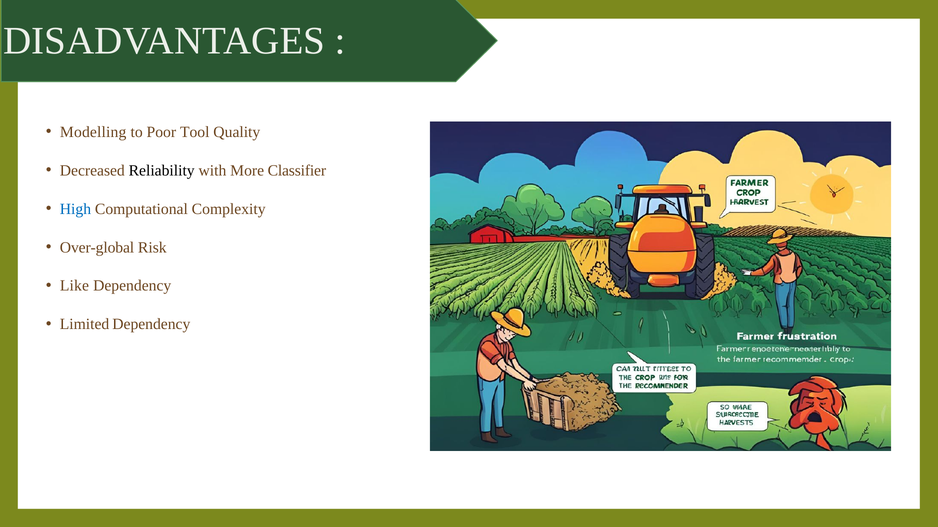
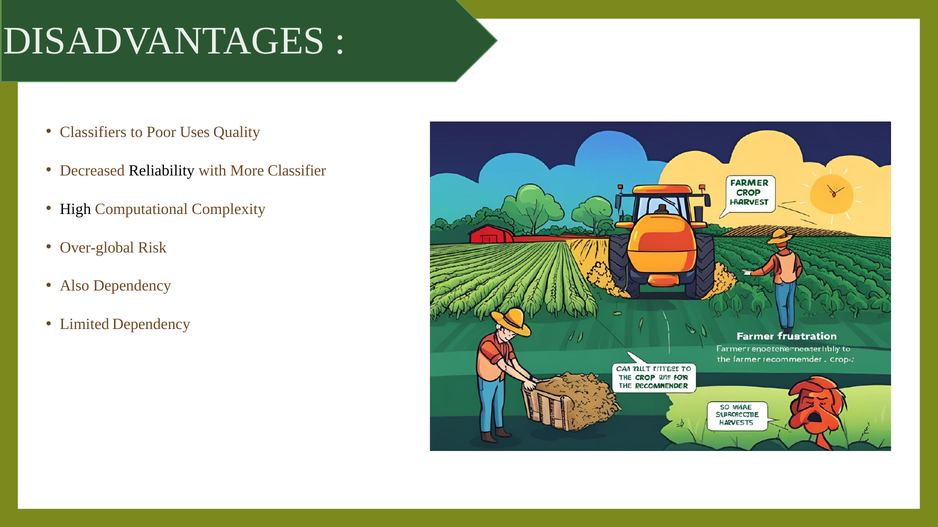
Modelling: Modelling -> Classifiers (93, 132)
Tool: Tool -> Uses (195, 132)
High colour: blue -> black (75, 209)
Like: Like -> Also (75, 286)
